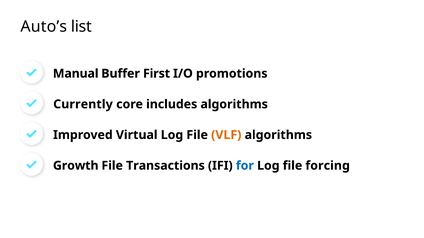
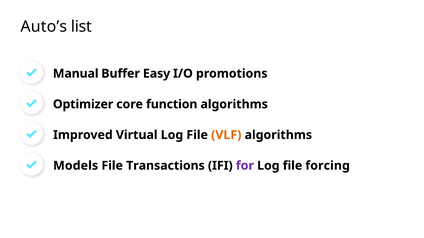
First: First -> Easy (157, 74)
Currently: Currently -> Optimizer (83, 104)
includes: includes -> function (172, 104)
Growth: Growth -> Models (76, 166)
for colour: blue -> purple (245, 166)
